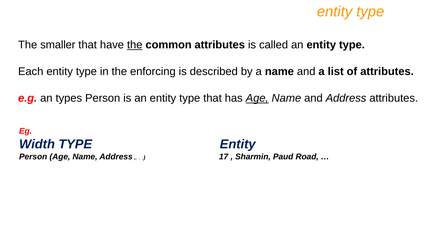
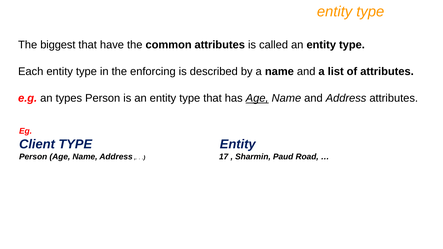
smaller: smaller -> biggest (58, 45)
the underline: present -> none (135, 45)
Width: Width -> Client (37, 144)
